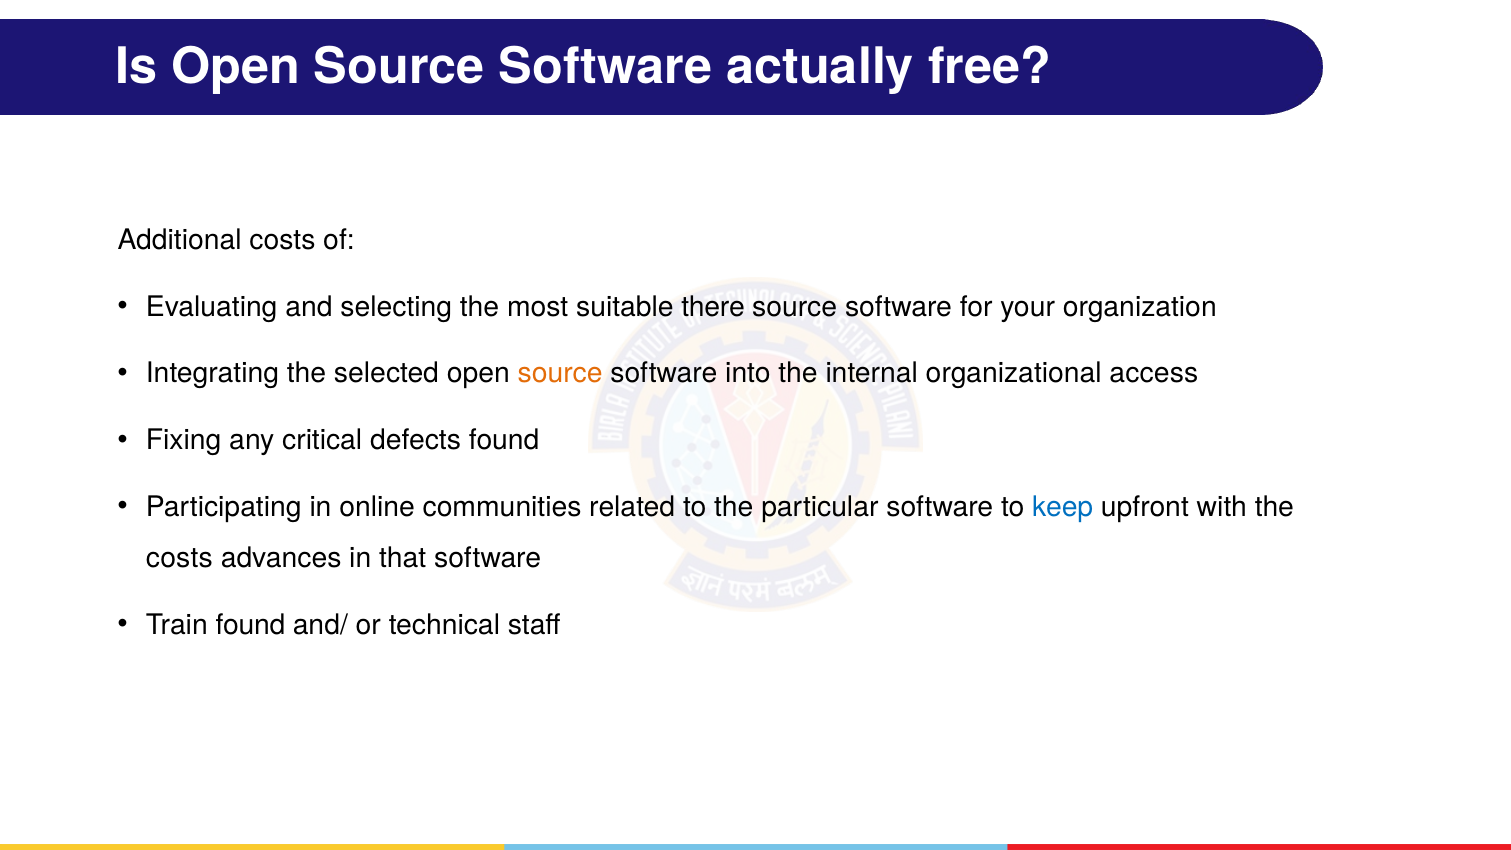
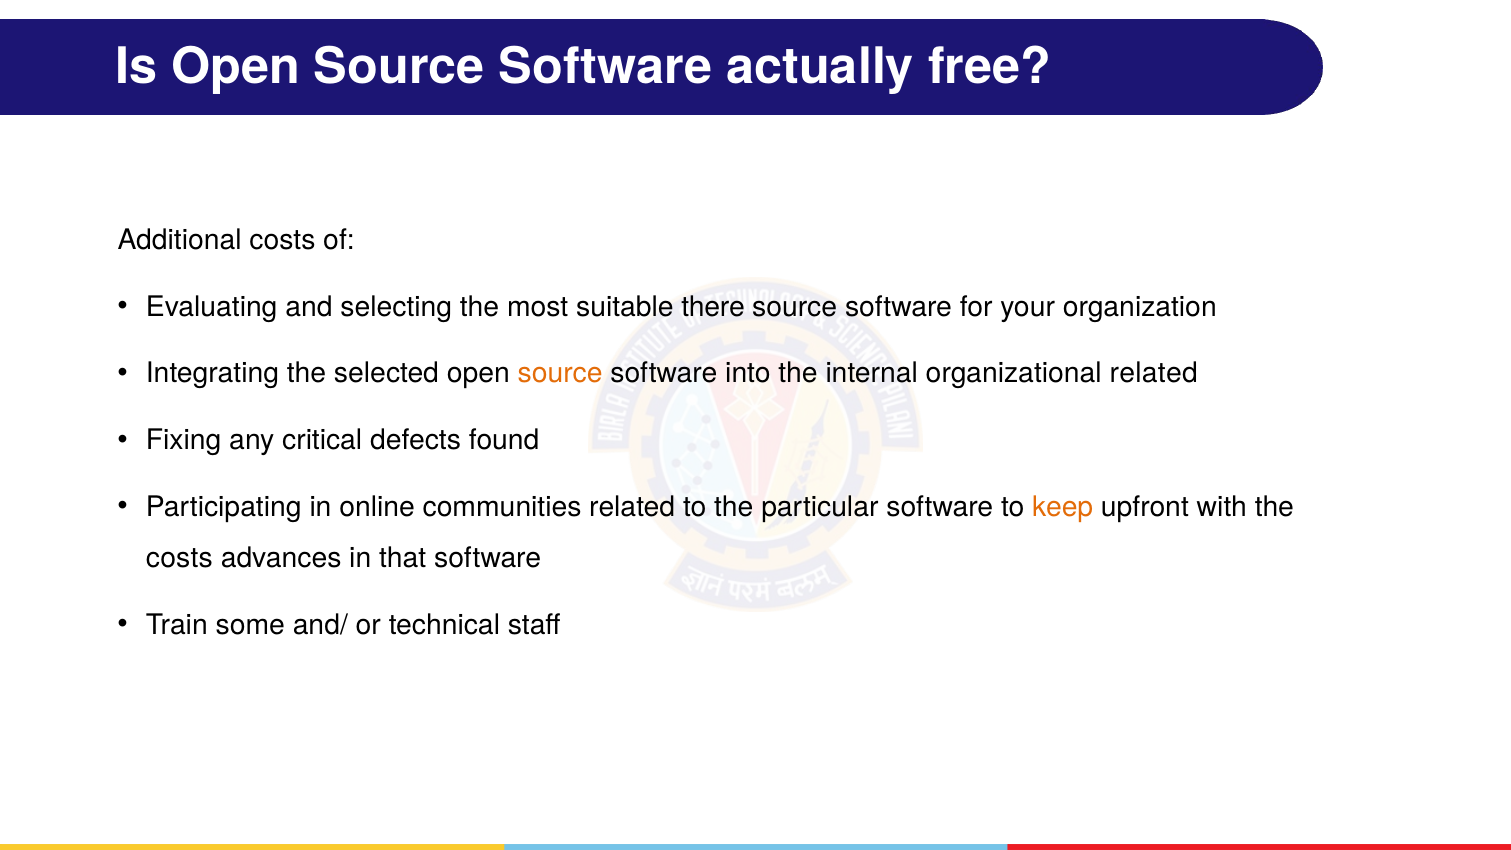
organizational access: access -> related (1154, 373)
keep colour: blue -> orange (1063, 507)
Train found: found -> some (250, 625)
